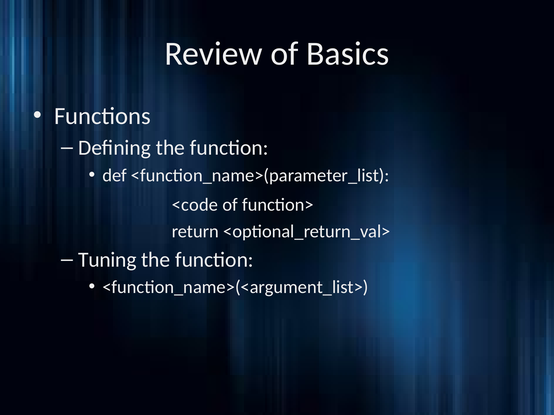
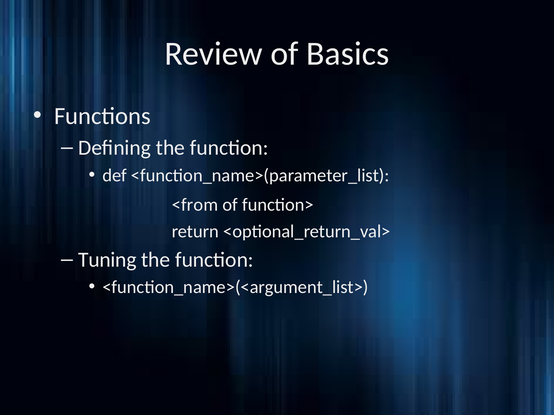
<code: <code -> <from (195, 205)
